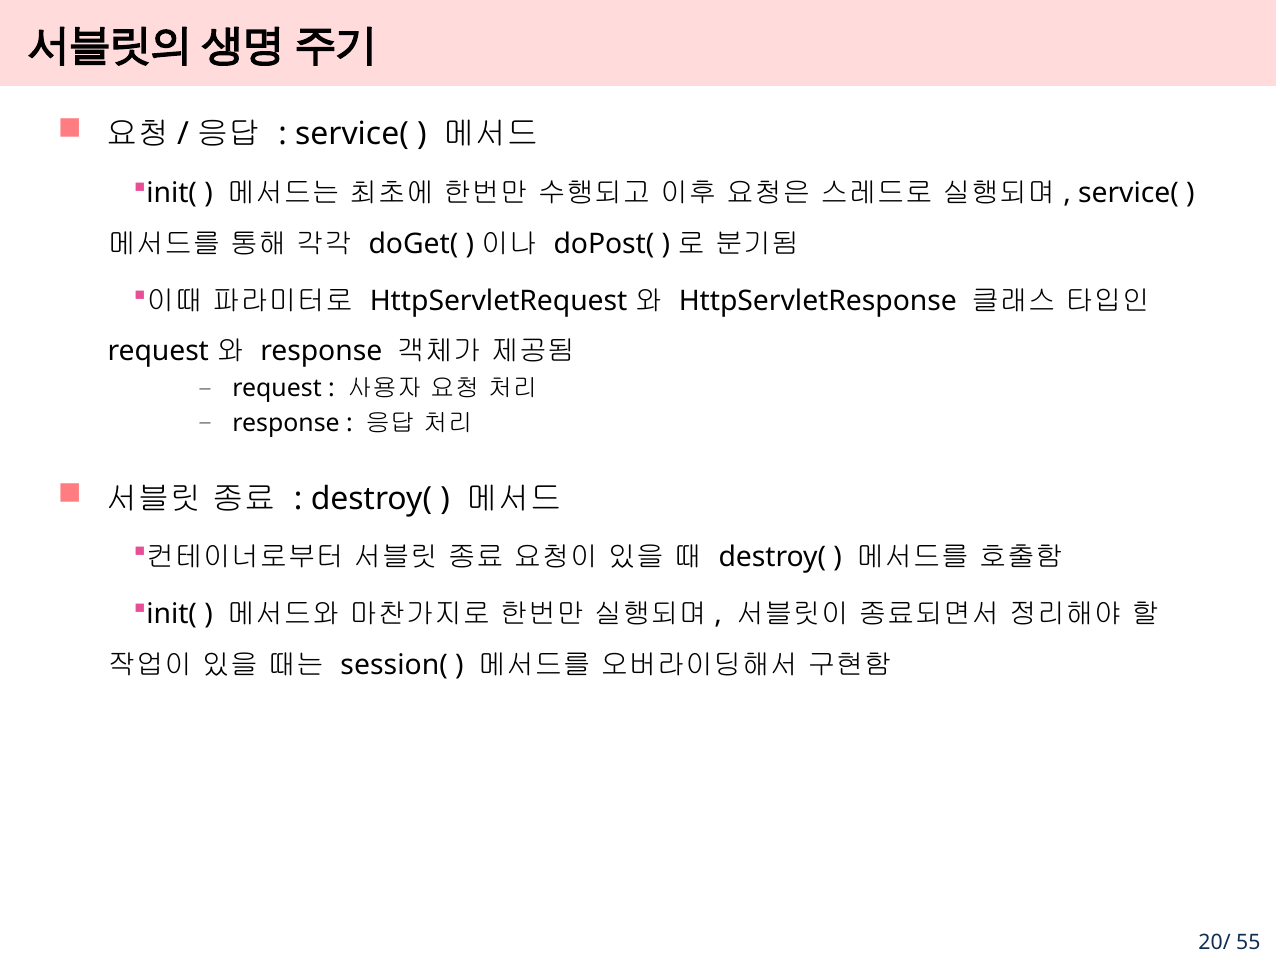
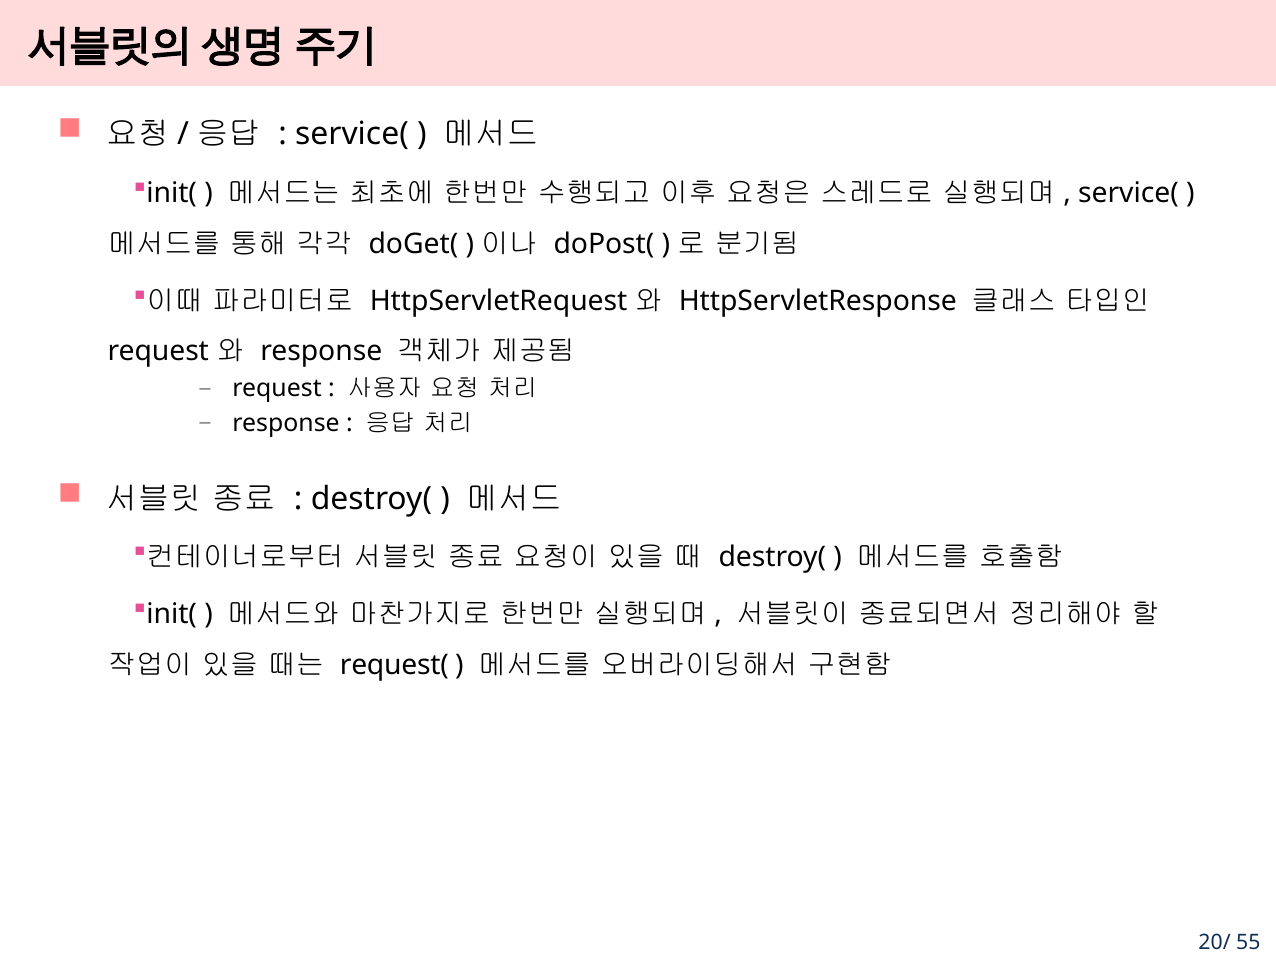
session(: session( -> request( (394, 665)
